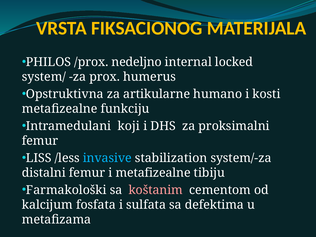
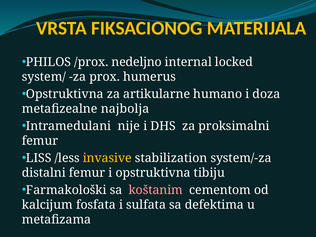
kosti: kosti -> doza (266, 94)
funkciju: funkciju -> najbolja (125, 109)
koji: koji -> nije (129, 126)
invasive colour: light blue -> yellow (107, 158)
i metafizealne: metafizealne -> opstruktivna (153, 173)
